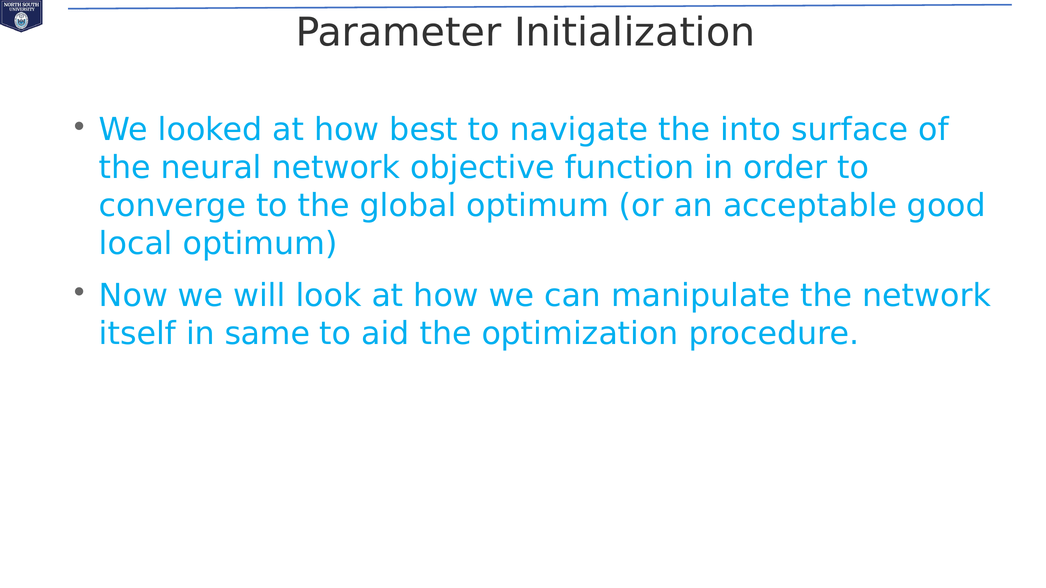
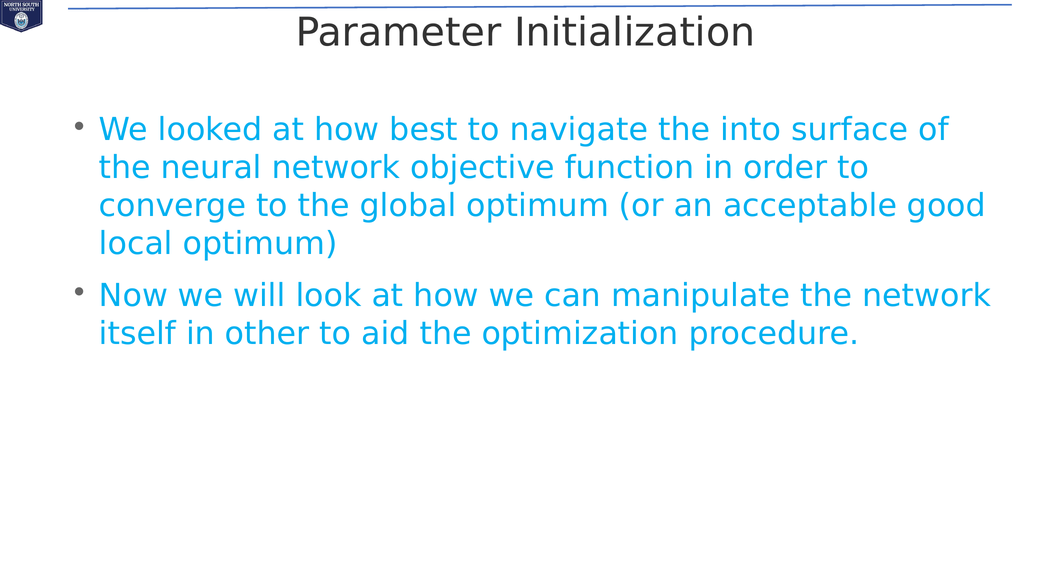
same: same -> other (267, 334)
